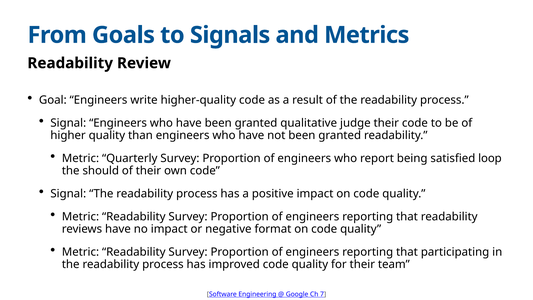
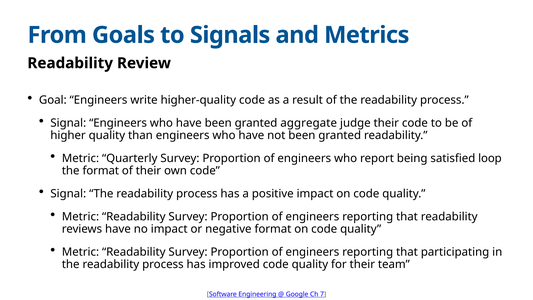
qualitative: qualitative -> aggregate (309, 123)
the should: should -> format (101, 171)
